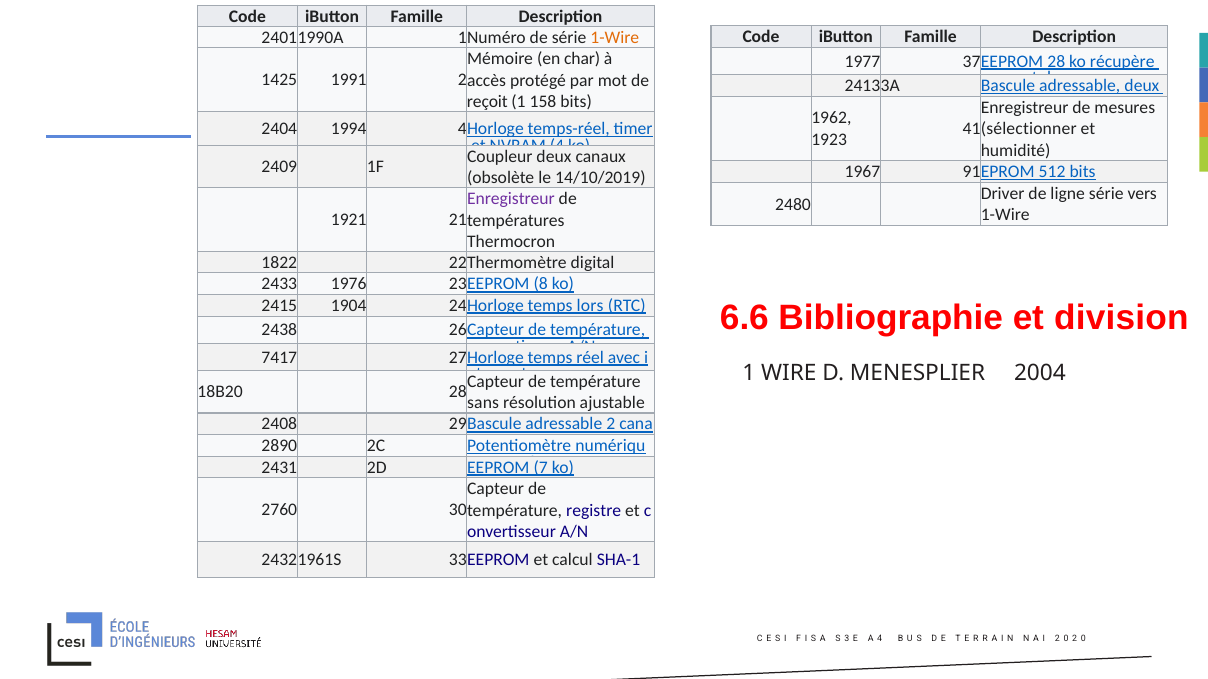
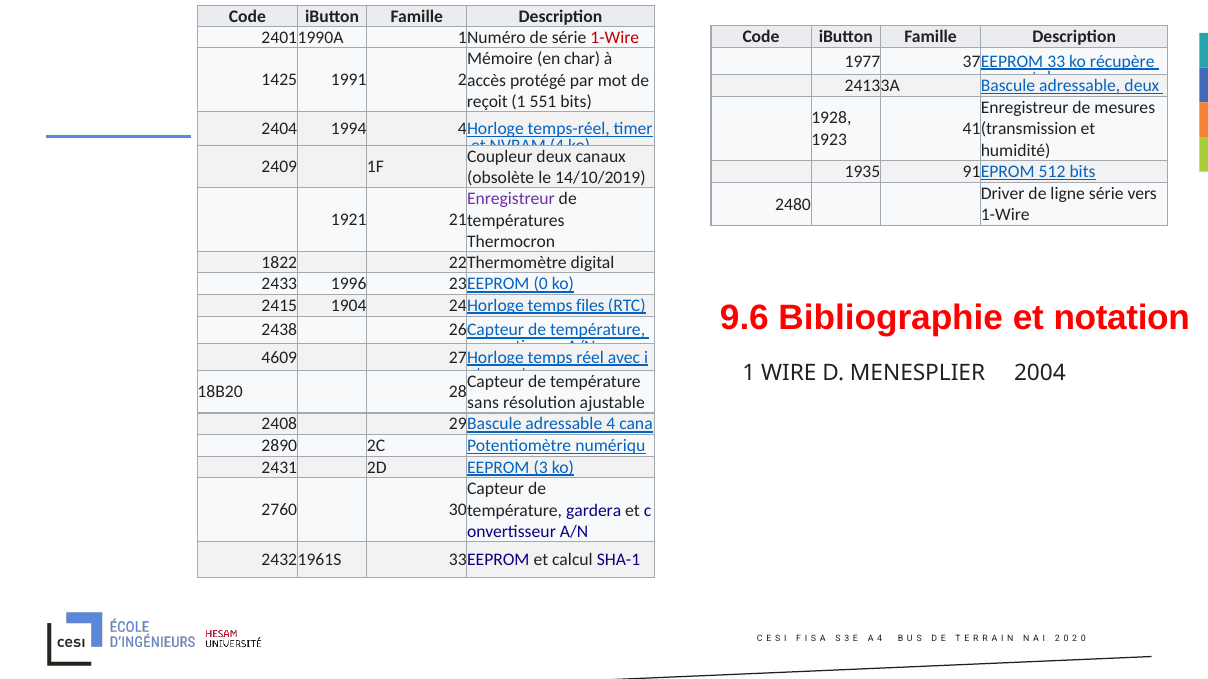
1-Wire colour: orange -> red (615, 38)
28: 28 -> 33 (1056, 61)
158: 158 -> 551 (543, 102)
1962: 1962 -> 1928 (831, 118)
sélectionner: sélectionner -> transmission (1029, 129)
1967: 1967 -> 1935 (862, 172)
1976: 1976 -> 1996 (349, 284)
8: 8 -> 0 (541, 284)
lors: lors -> files (590, 306)
6.6: 6.6 -> 9.6 (744, 318)
division: division -> notation (1122, 318)
7417: 7417 -> 4609 (279, 358)
adressable 2: 2 -> 4 (611, 424)
7: 7 -> 3 (541, 468)
registre: registre -> gardera (594, 511)
